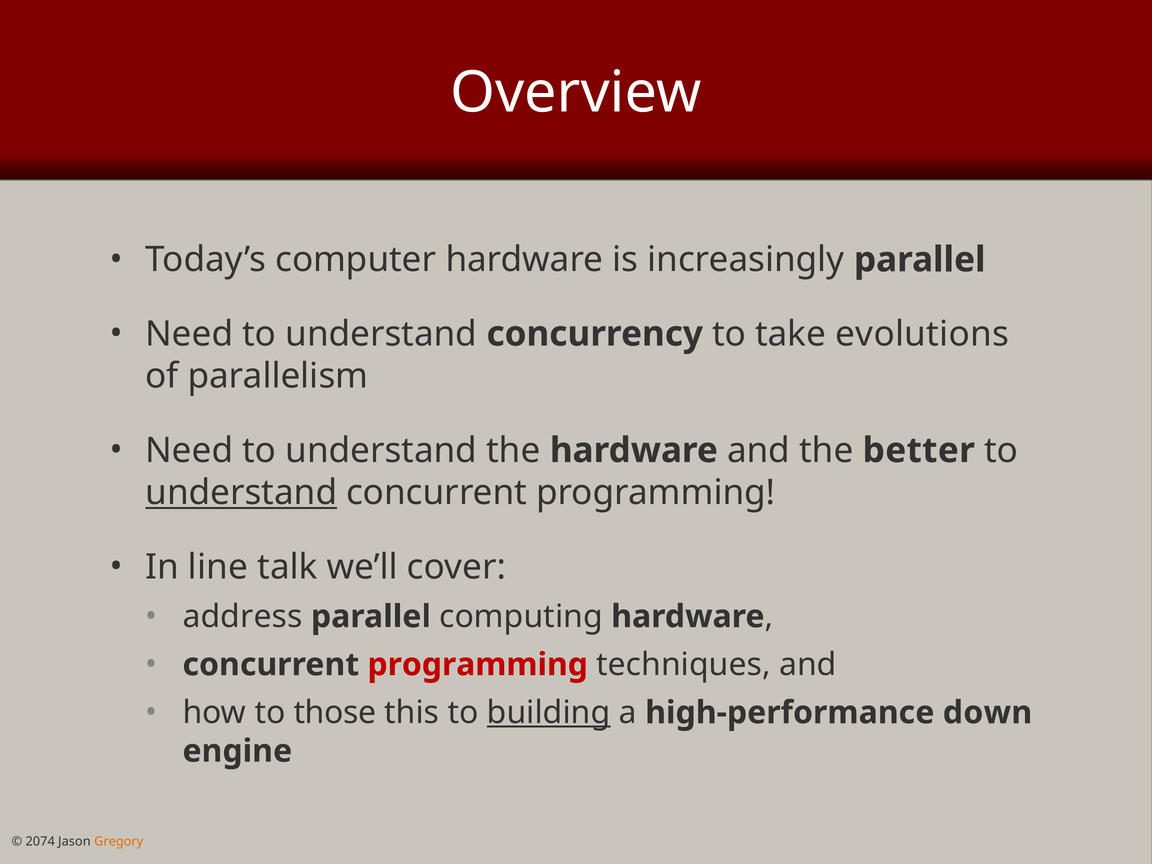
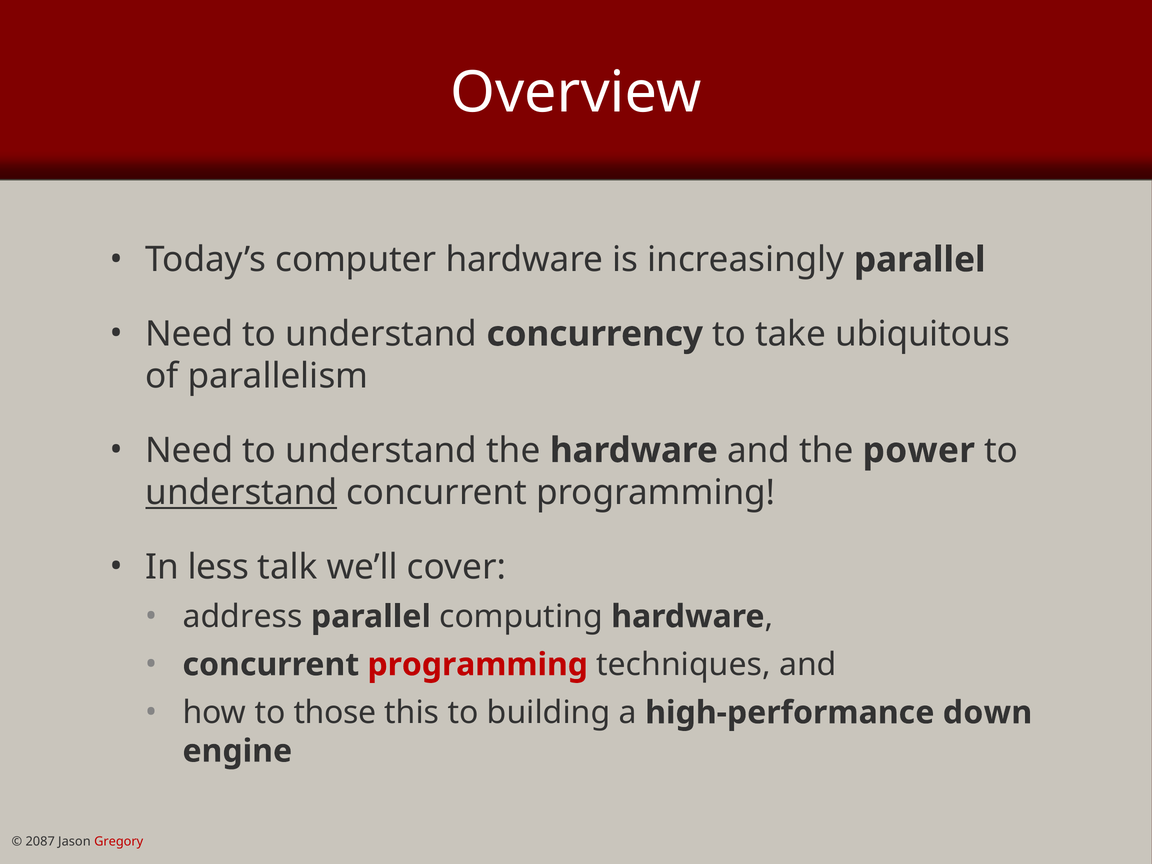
evolutions: evolutions -> ubiquitous (923, 334)
better: better -> power (919, 450)
line: line -> less (218, 567)
building underline: present -> none (549, 713)
2074: 2074 -> 2087 (40, 842)
Gregory colour: orange -> red (119, 842)
